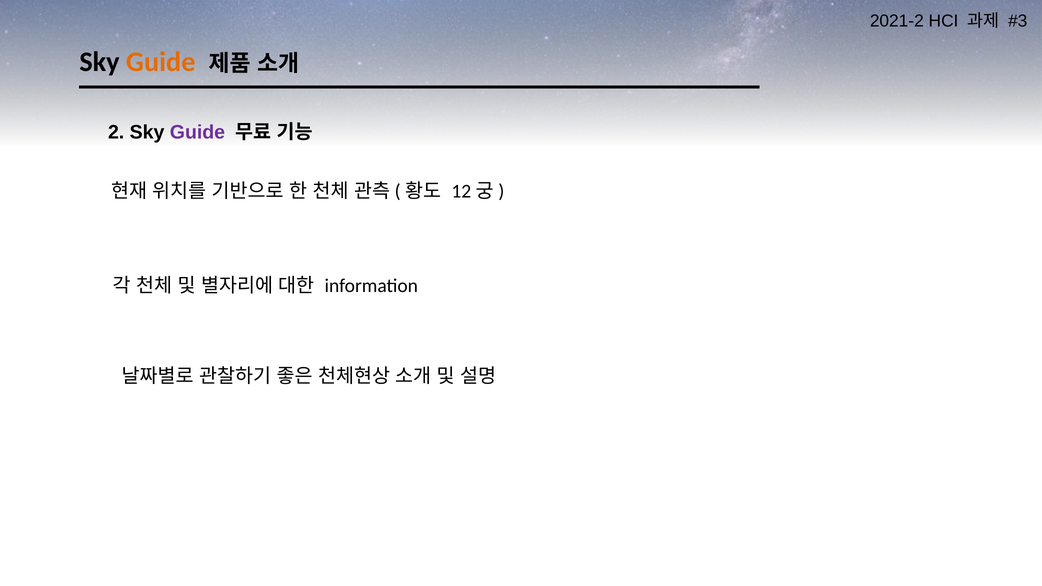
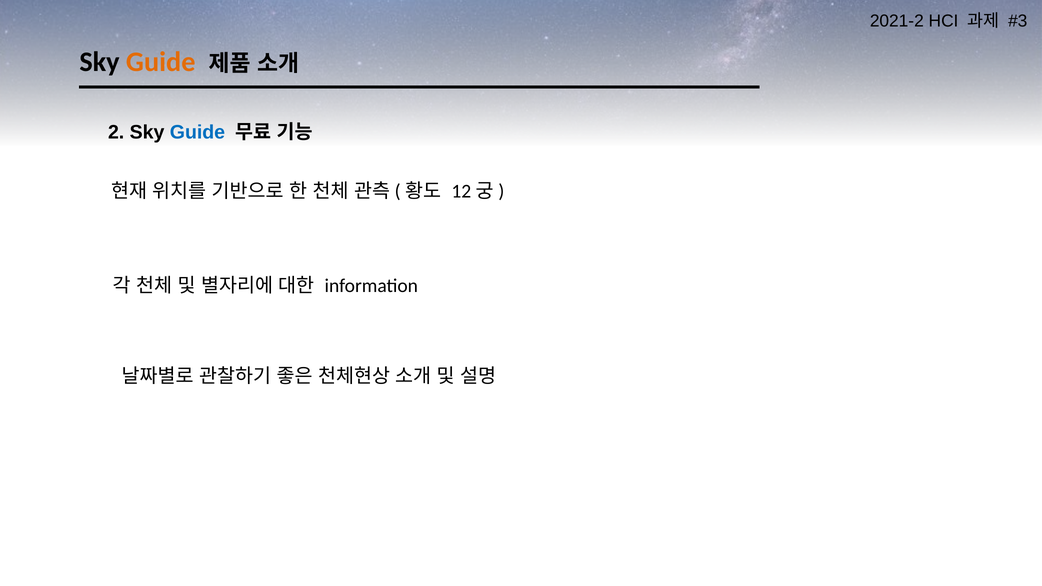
Guide colour: purple -> blue (197, 132)
